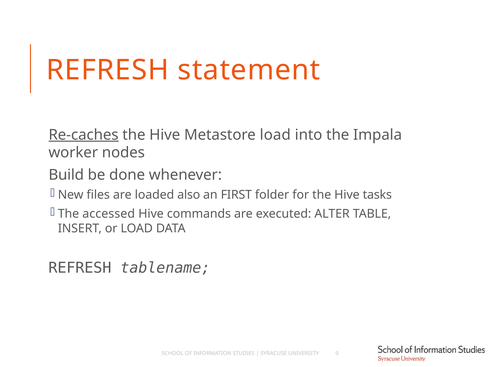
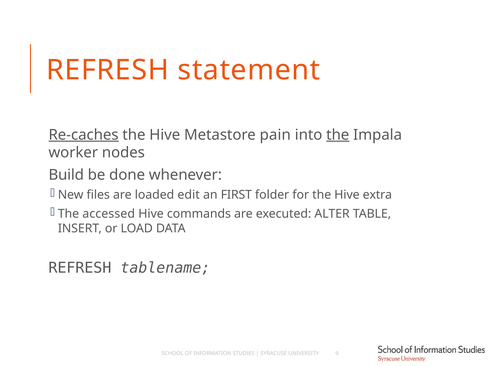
Metastore load: load -> pain (275, 135)
the underline: none -> present (338, 135)
also: also -> edit (189, 195)
tasks: tasks -> extra (377, 195)
